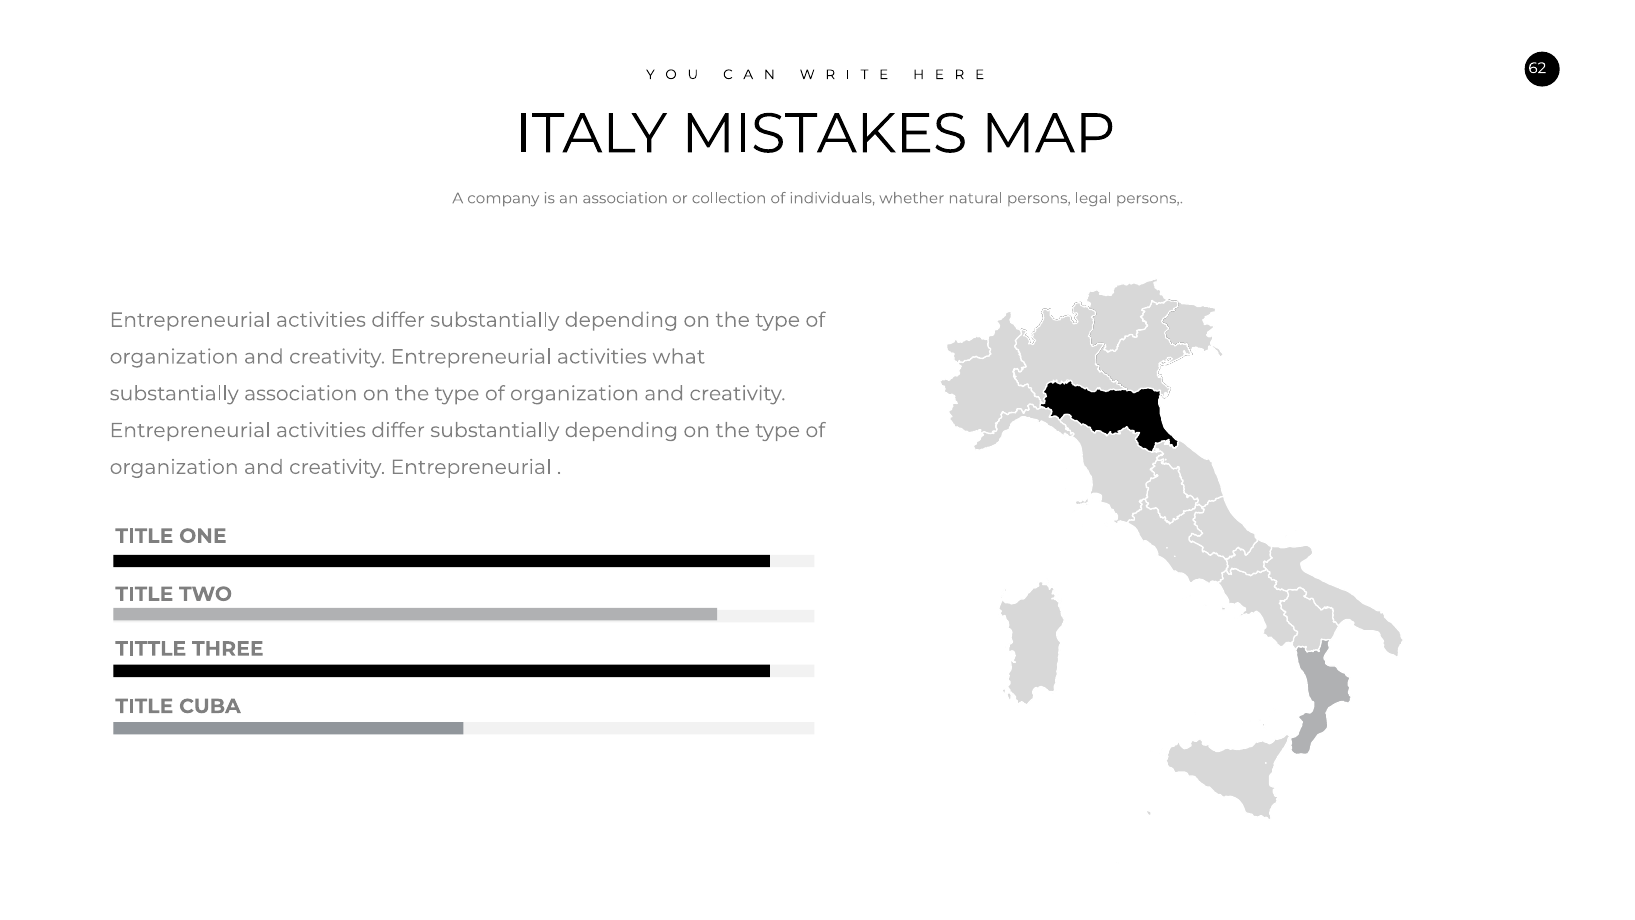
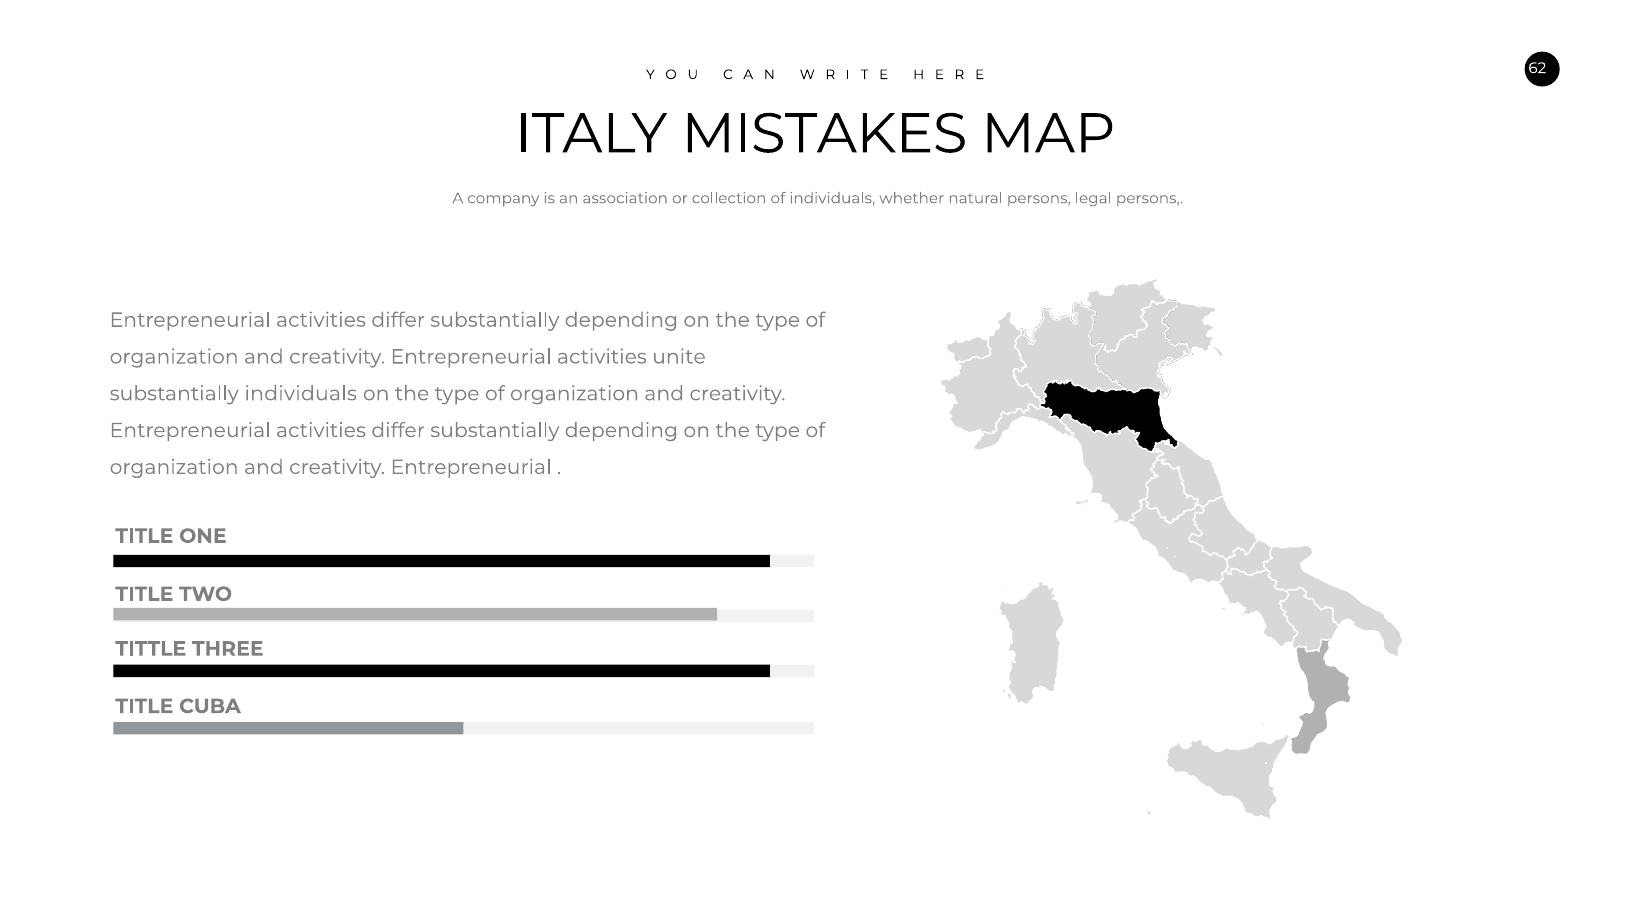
what: what -> unite (679, 357)
substantially association: association -> individuals (301, 394)
